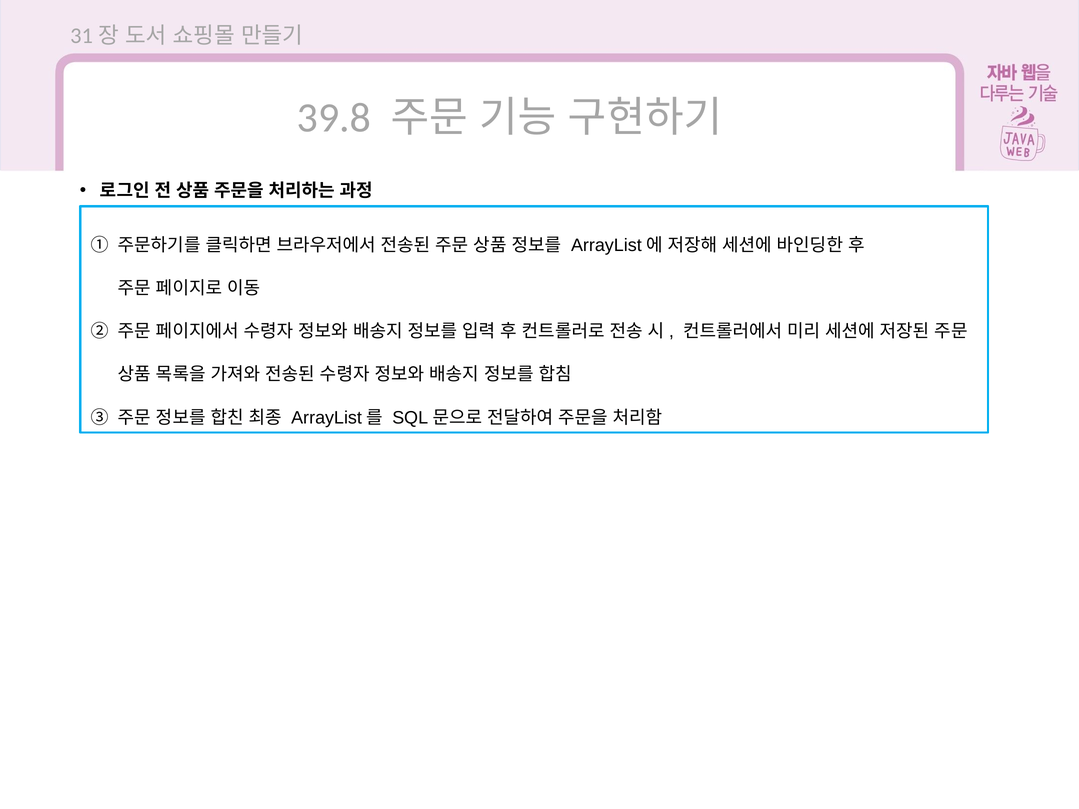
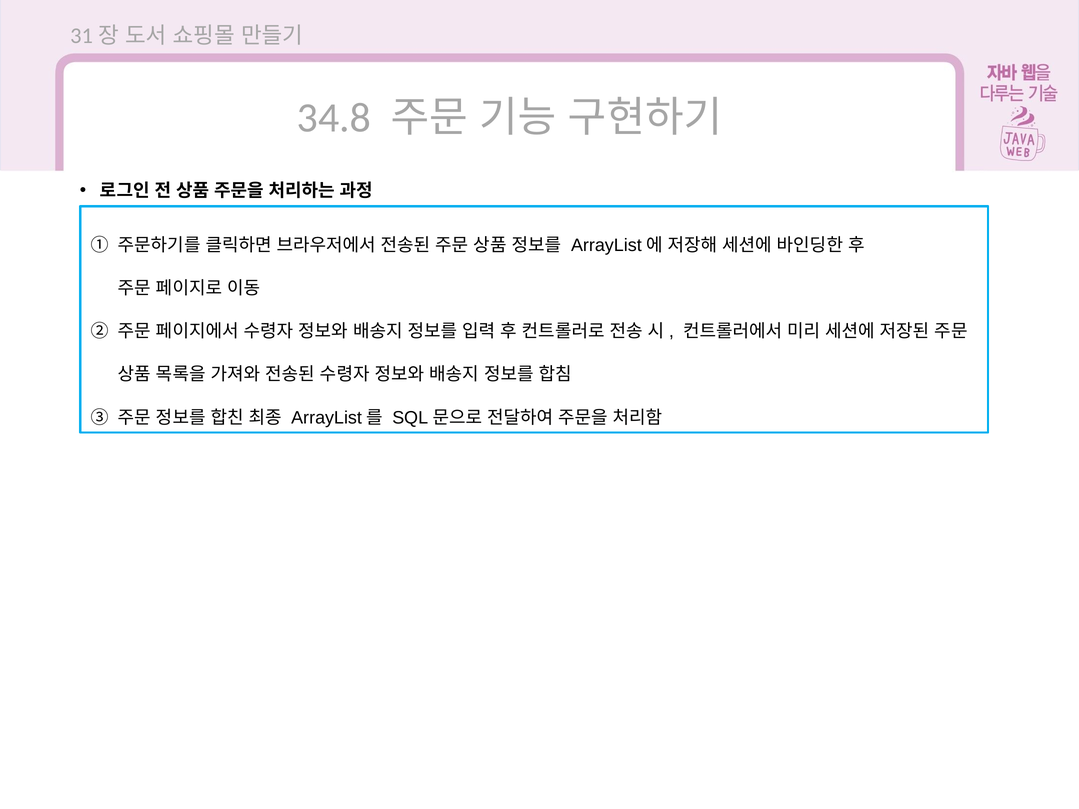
39.8: 39.8 -> 34.8 (334, 118)
